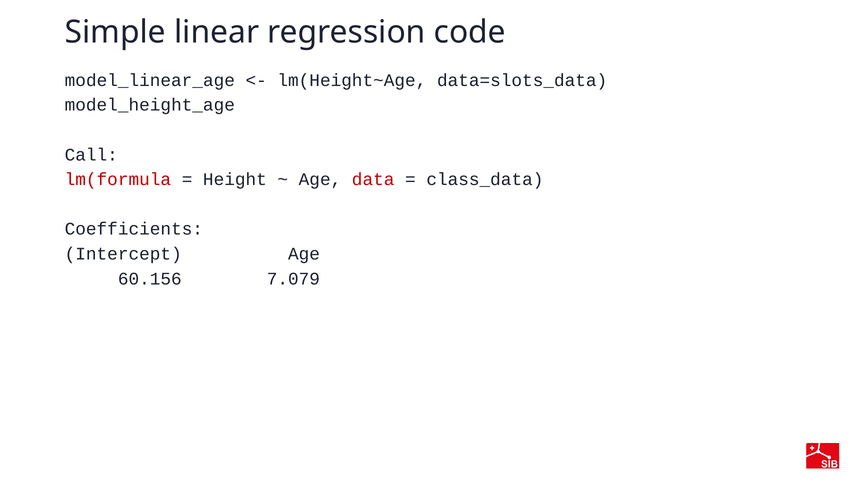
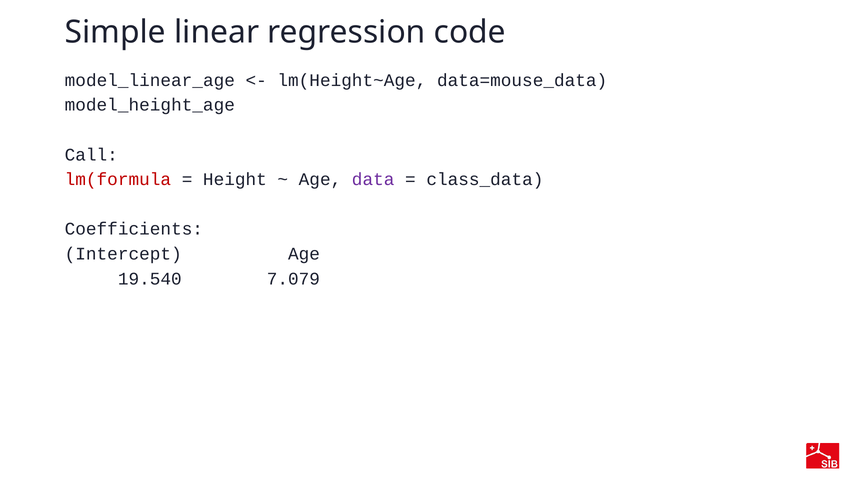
data=slots_data: data=slots_data -> data=mouse_data (522, 80)
data colour: red -> purple (373, 179)
60.156: 60.156 -> 19.540 (150, 278)
